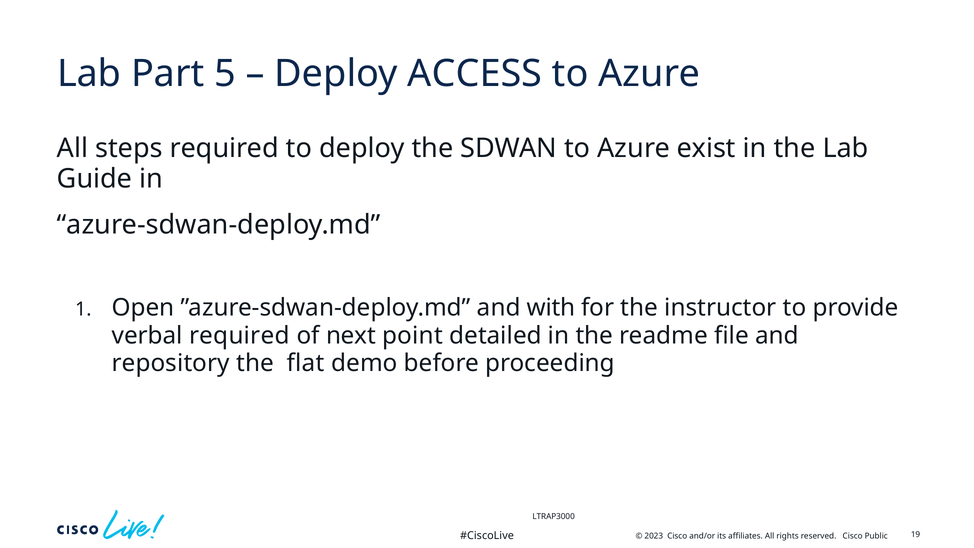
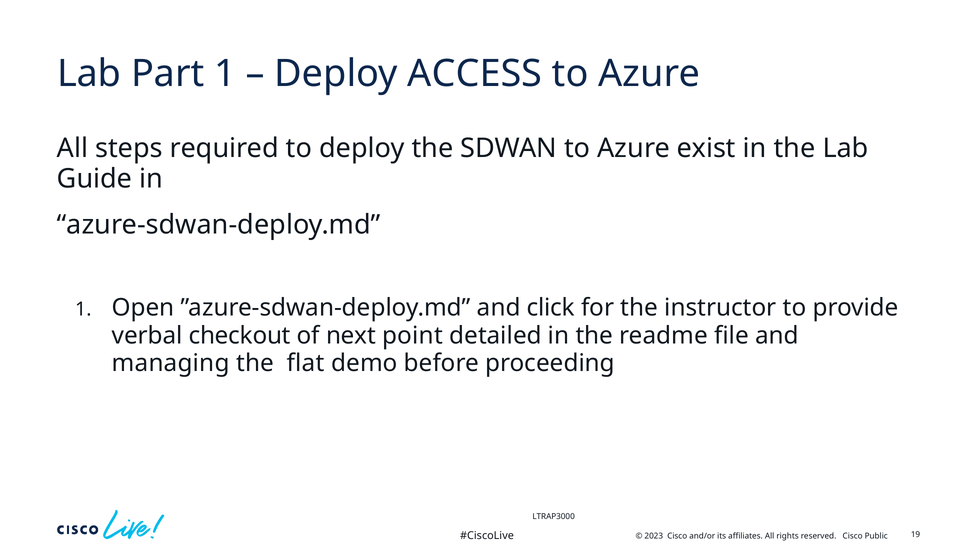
Part 5: 5 -> 1 (225, 74)
with: with -> click (551, 308)
verbal required: required -> checkout (240, 336)
repository: repository -> managing (171, 363)
